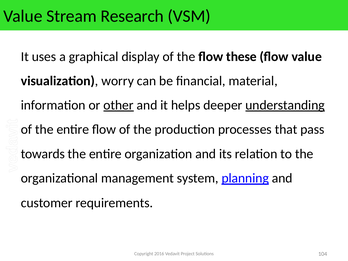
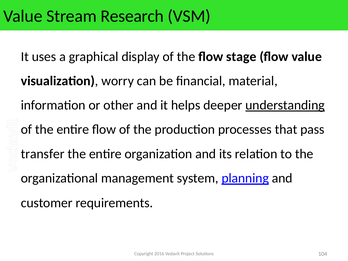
these: these -> stage (241, 57)
other underline: present -> none (119, 105)
towards: towards -> transfer (43, 154)
